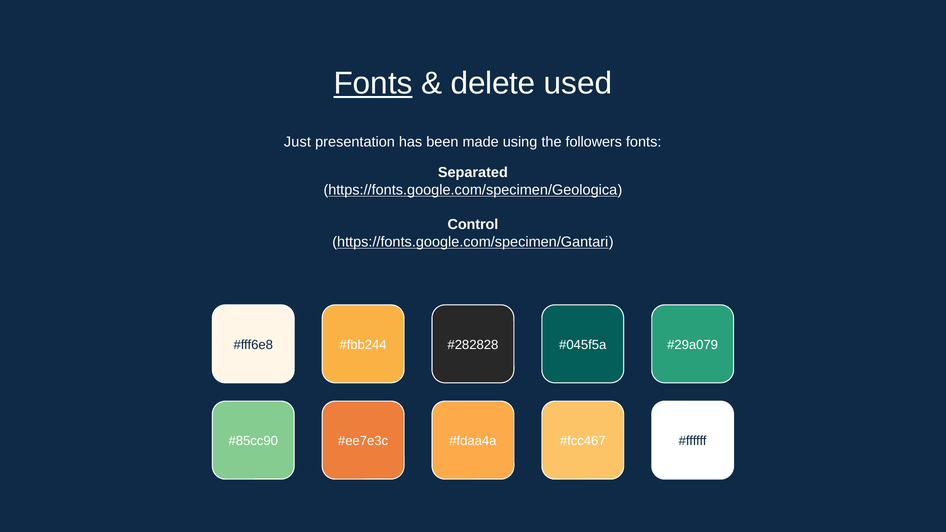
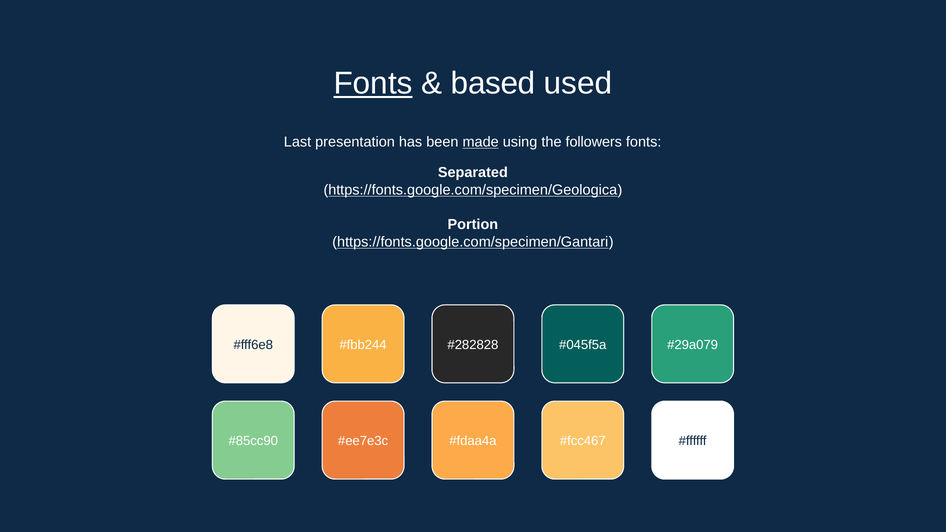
delete: delete -> based (493, 83)
Just: Just -> Last (298, 142)
made underline: none -> present (481, 142)
Control: Control -> Portion (473, 225)
